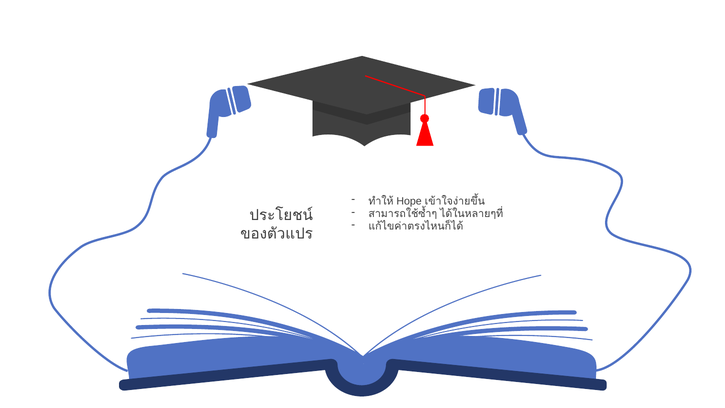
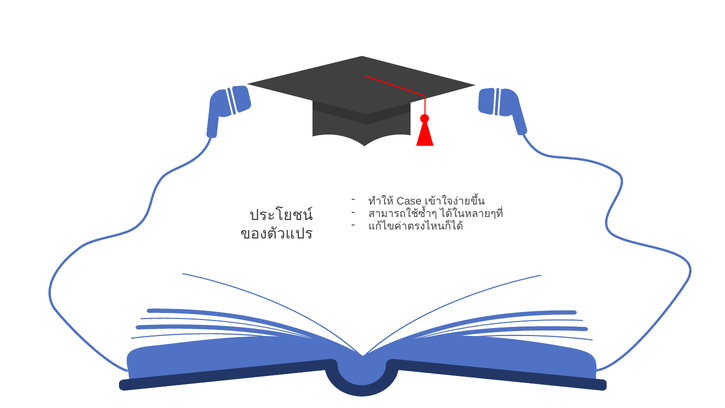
Hope: Hope -> Case (409, 201)
